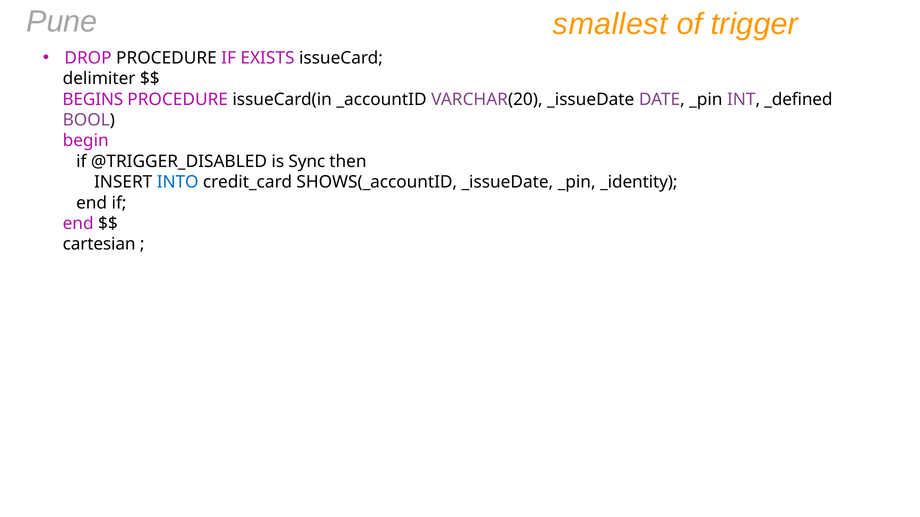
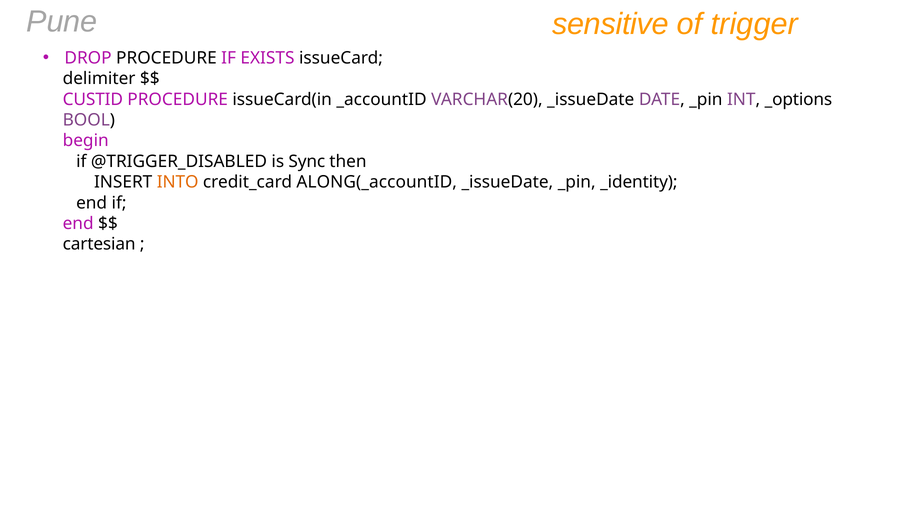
smallest: smallest -> sensitive (611, 24)
BEGINS: BEGINS -> CUSTID (93, 100)
_defined: _defined -> _options (798, 100)
INTO colour: blue -> orange (178, 182)
SHOWS(_accountID: SHOWS(_accountID -> ALONG(_accountID (377, 182)
